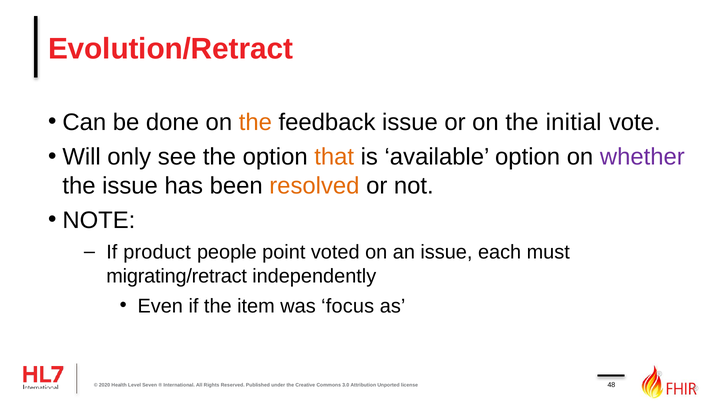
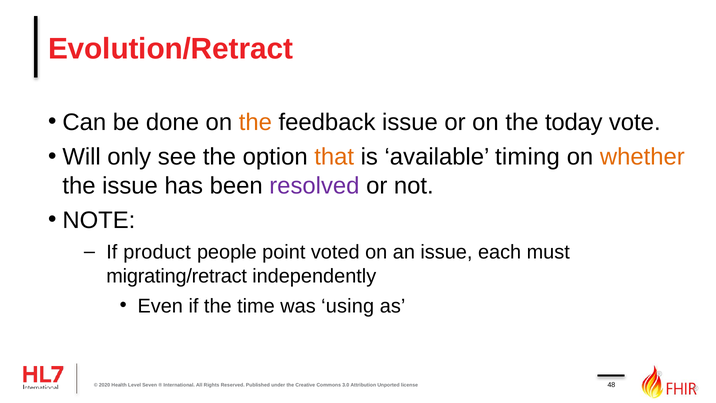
initial: initial -> today (574, 122)
available option: option -> timing (527, 157)
whether colour: purple -> orange (642, 157)
resolved colour: orange -> purple (314, 186)
item: item -> time (256, 306)
focus: focus -> using (348, 306)
